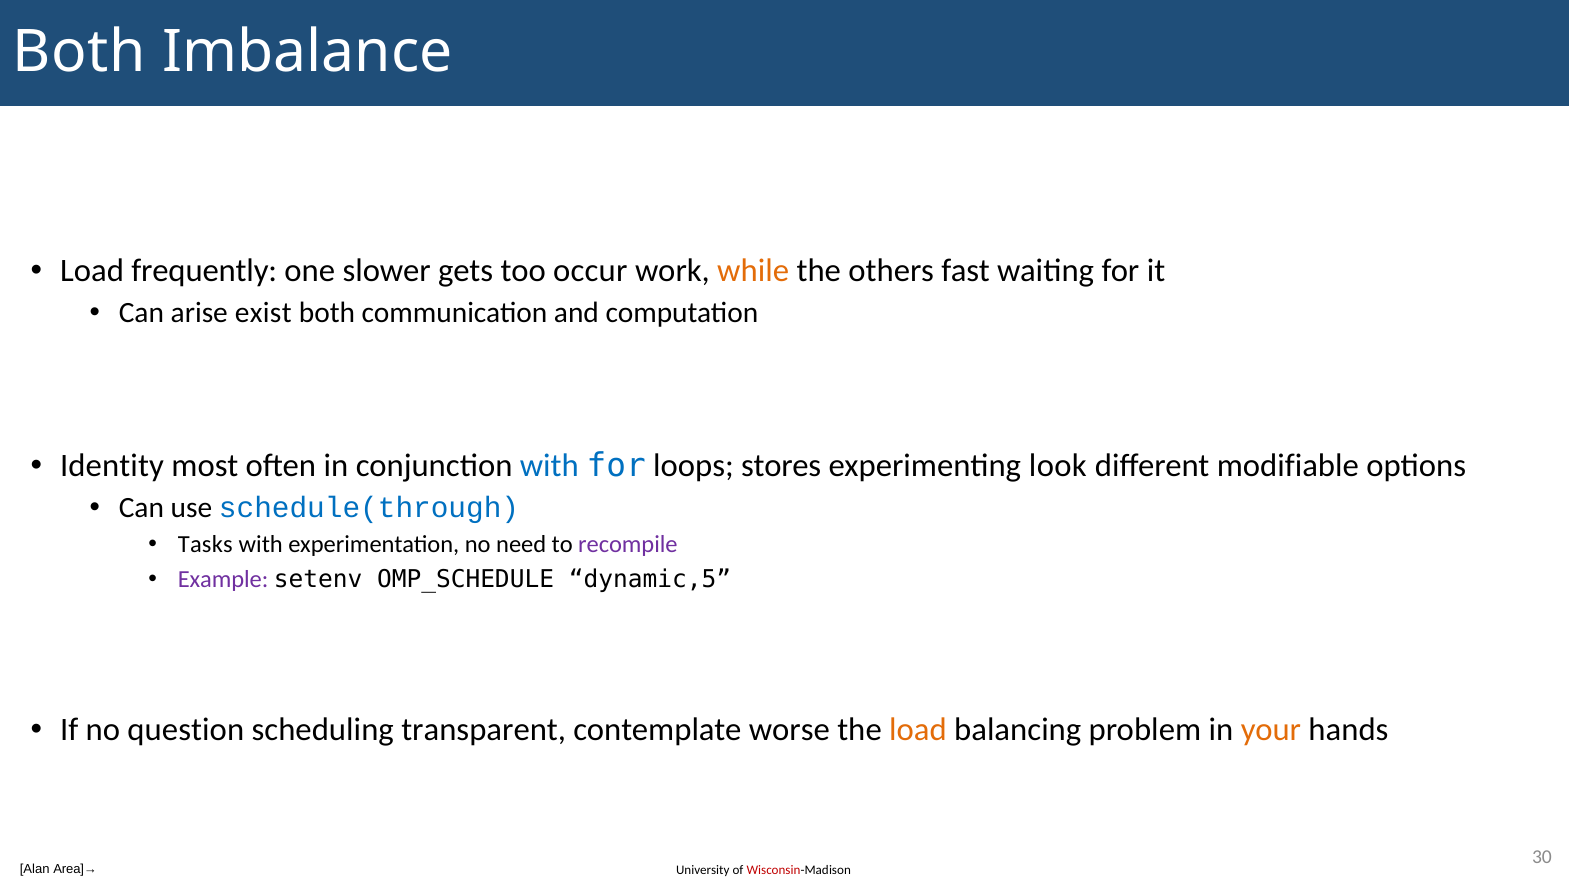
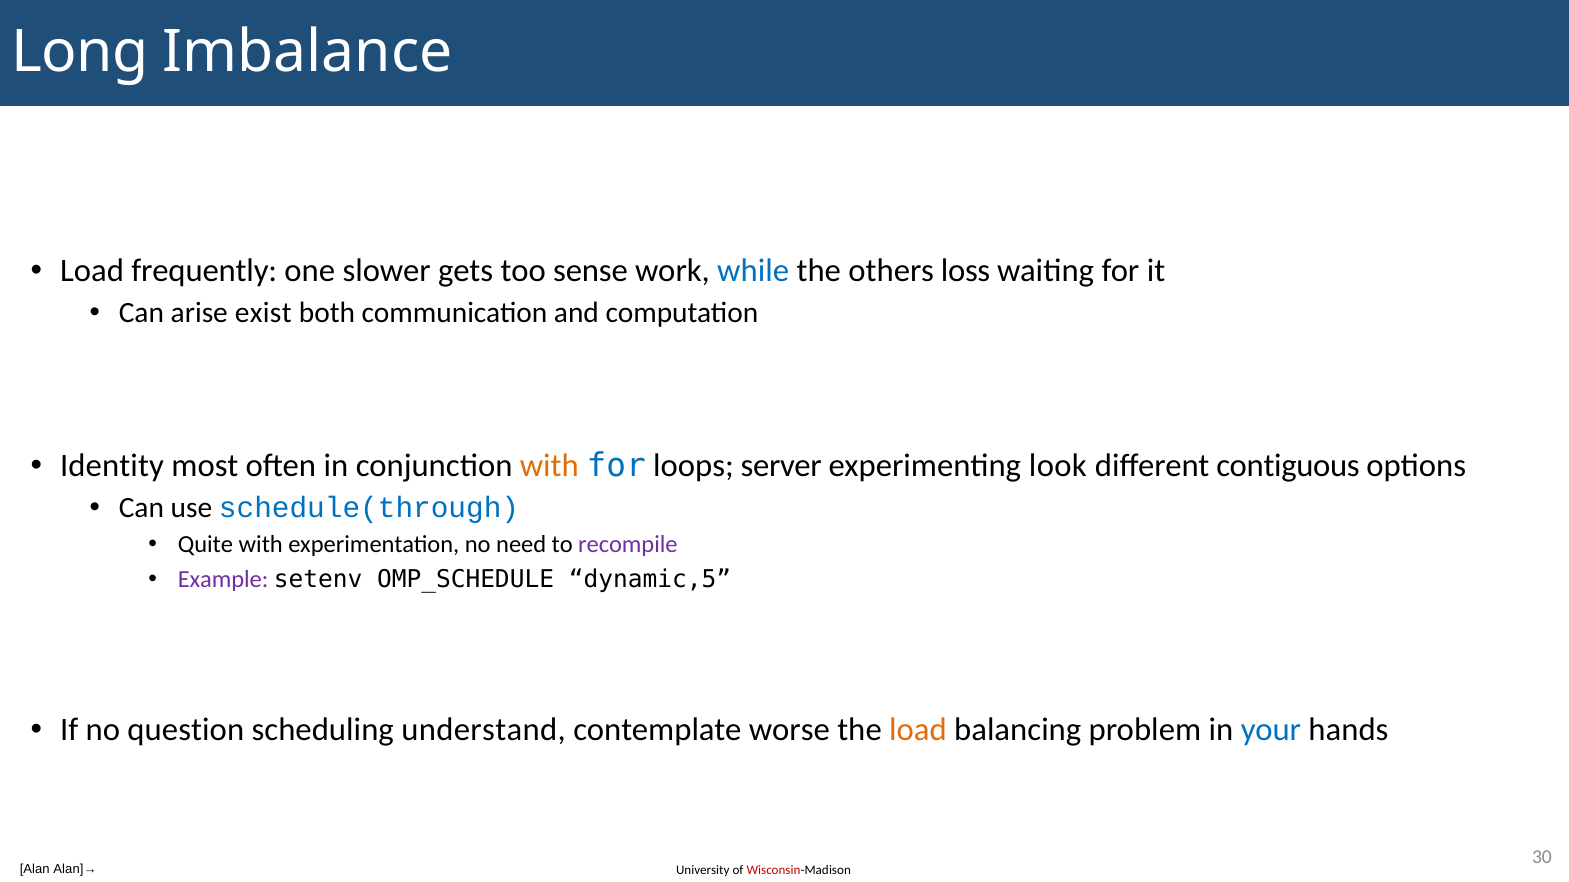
Both: Both -> Long (80, 53)
occur: occur -> sense (590, 271)
while colour: orange -> blue (753, 271)
fast: fast -> loss (966, 271)
with colour: blue -> orange (549, 466)
stores: stores -> server (781, 466)
modifiable: modifiable -> contiguous (1288, 466)
Tasks: Tasks -> Quite (205, 545)
transparent: transparent -> understand (484, 730)
your colour: orange -> blue (1271, 730)
Area]→: Area]→ -> Alan]→ (75, 869)
